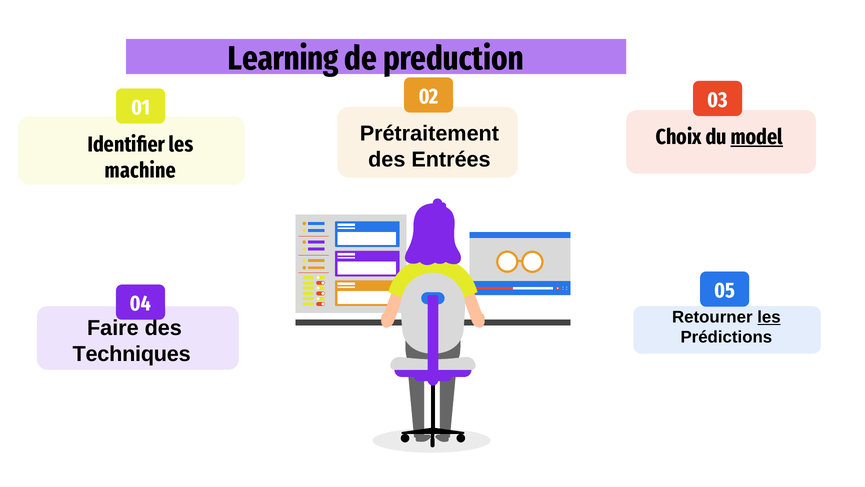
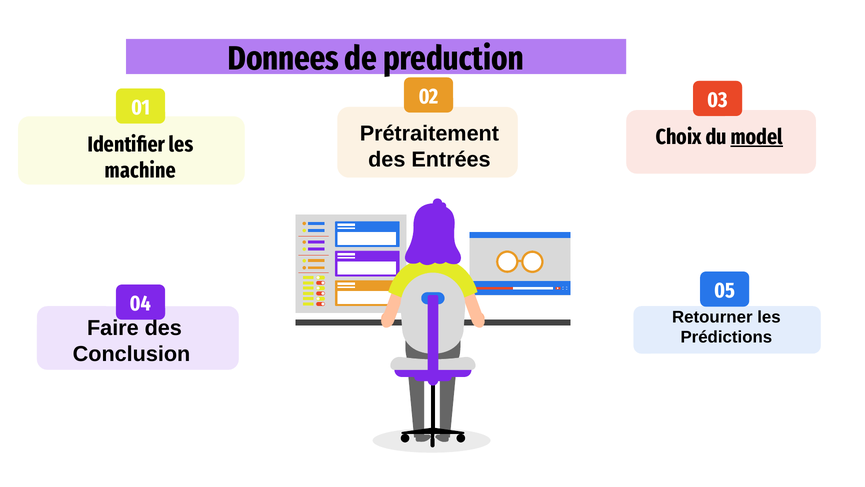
Learning: Learning -> Donnees (283, 59)
les underline: present -> none (769, 317)
Techniques: Techniques -> Conclusion (132, 354)
